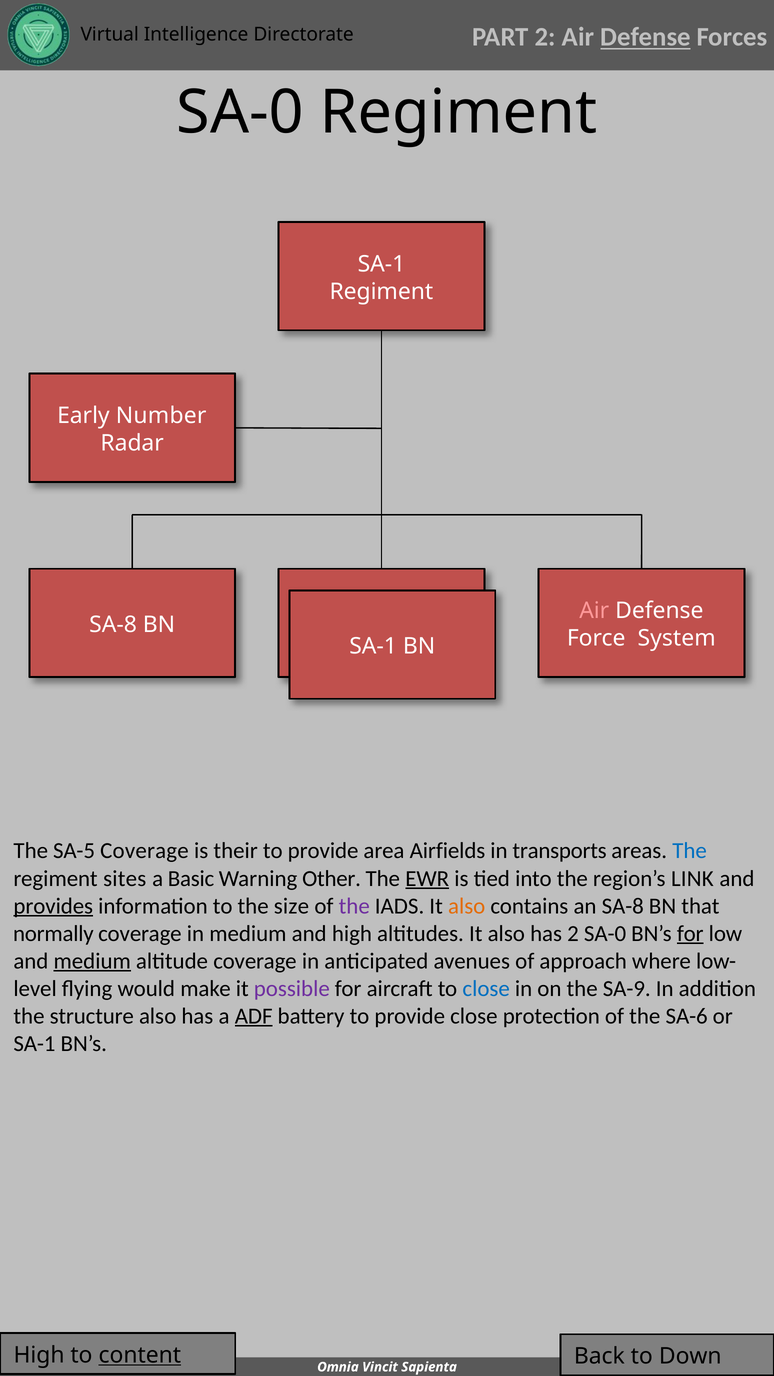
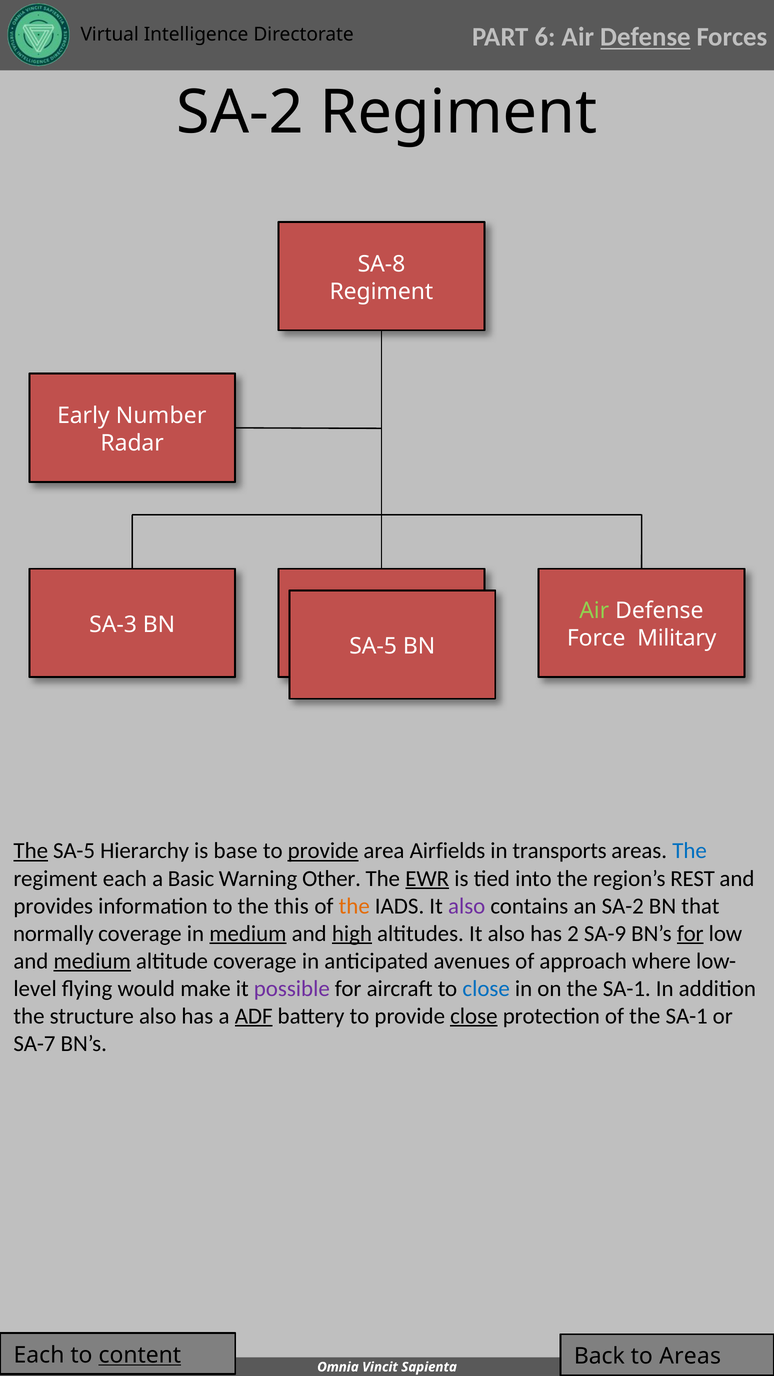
PART 2: 2 -> 6 (545, 37)
SA-0: SA-0 -> SA-2 (240, 113)
SA-1: SA-1 -> SA-8 (381, 264)
Air colour: pink -> light green (594, 611)
SA-8: SA-8 -> SA-3 (113, 625)
System: System -> Military (677, 638)
SA-1: SA-1 -> SA-5 (373, 646)
The underline: none -> present (31, 851)
SA-5 Coverage: Coverage -> Hierarchy (145, 851)
their: their -> base (236, 851)
provide underline: none -> present (323, 851)
regiment sites: sites -> each (125, 878)
LINK: LINK -> REST (693, 878)
provides underline: present -> none (53, 906)
size: size -> this (291, 906)
the colour: purple -> orange (354, 906)
also colour: orange -> purple (467, 906)
an SA-8: SA-8 -> SA-2 (623, 906)
medium underline: none -> present (248, 933)
high underline: none -> present (352, 933)
2 SA-0: SA-0 -> SA-9 (605, 933)
on the SA-9: SA-9 -> SA-1 (627, 988)
close underline: none -> present (474, 1016)
of the SA-6: SA-6 -> SA-1 (687, 1016)
SA-1: SA-1 -> SA-7 (34, 1044)
High: High -> Each (39, 1355)
to Down: Down -> Areas (690, 1356)
